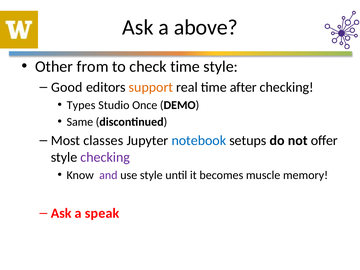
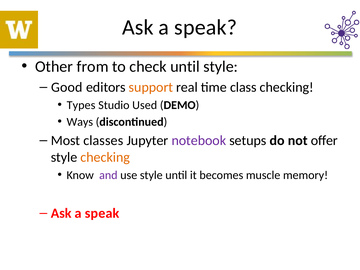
above: above -> speak (206, 27)
check time: time -> until (185, 67)
after: after -> class (243, 87)
Once: Once -> Used (145, 105)
Same: Same -> Ways (80, 122)
notebook colour: blue -> purple (199, 140)
checking colour: purple -> orange (105, 157)
